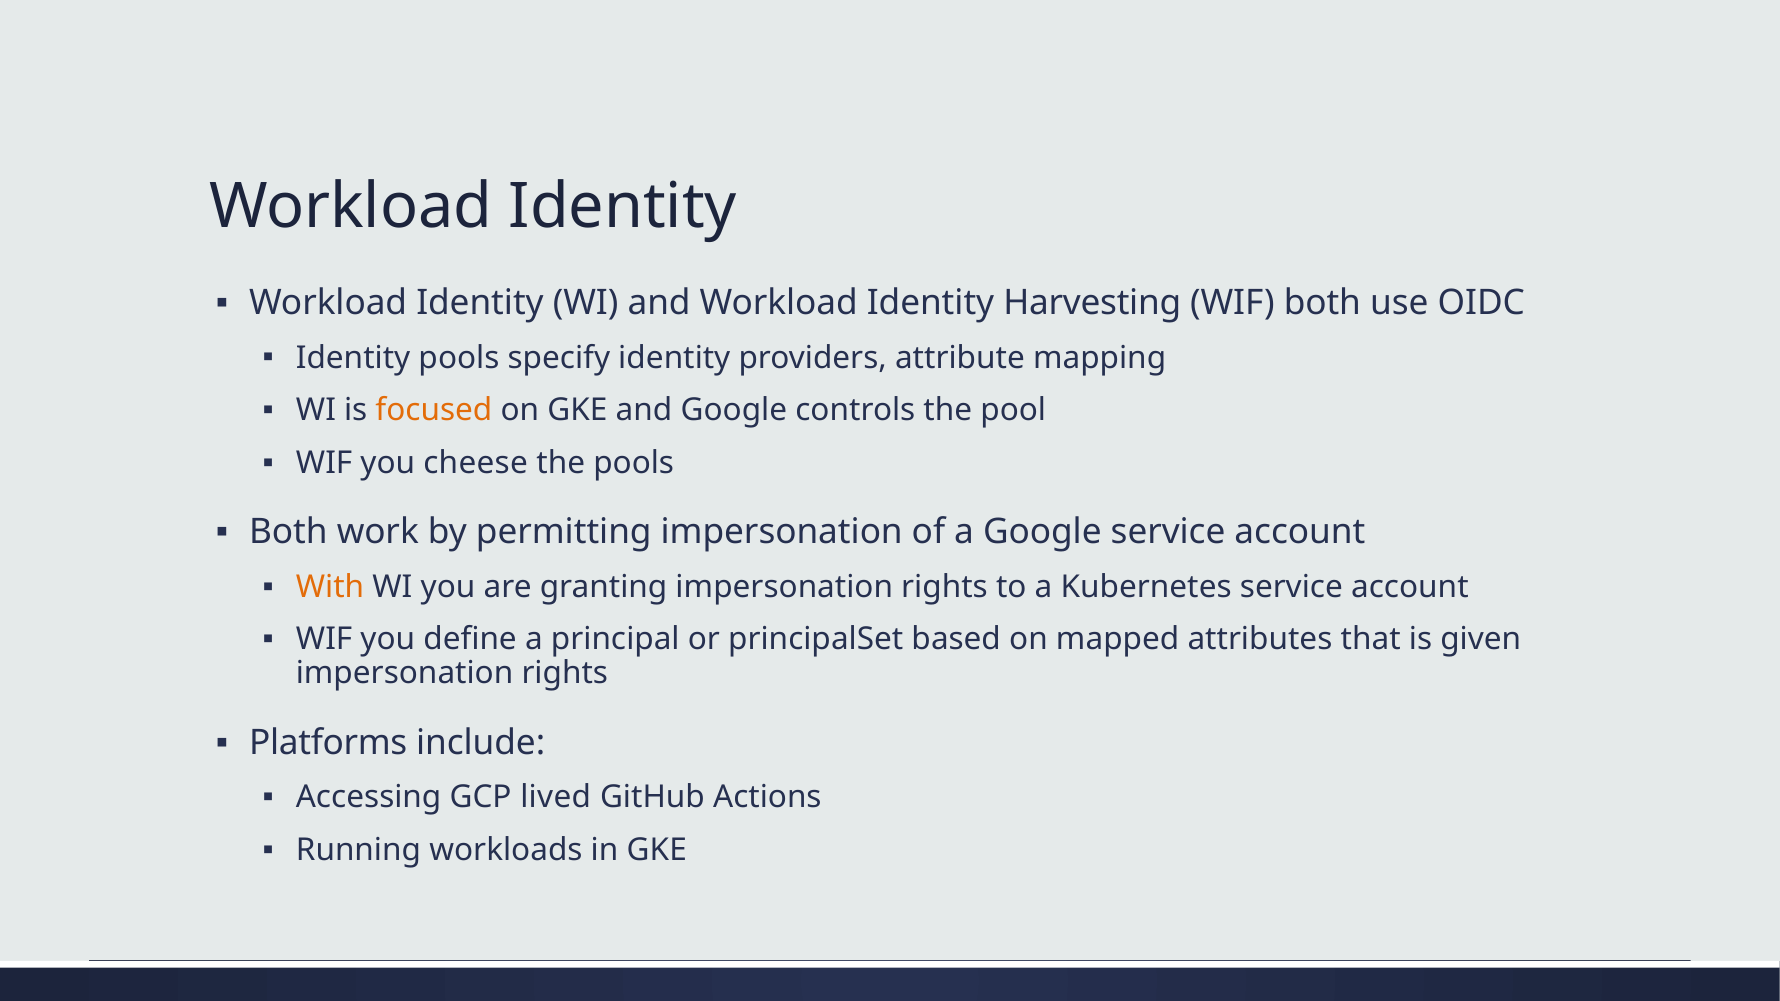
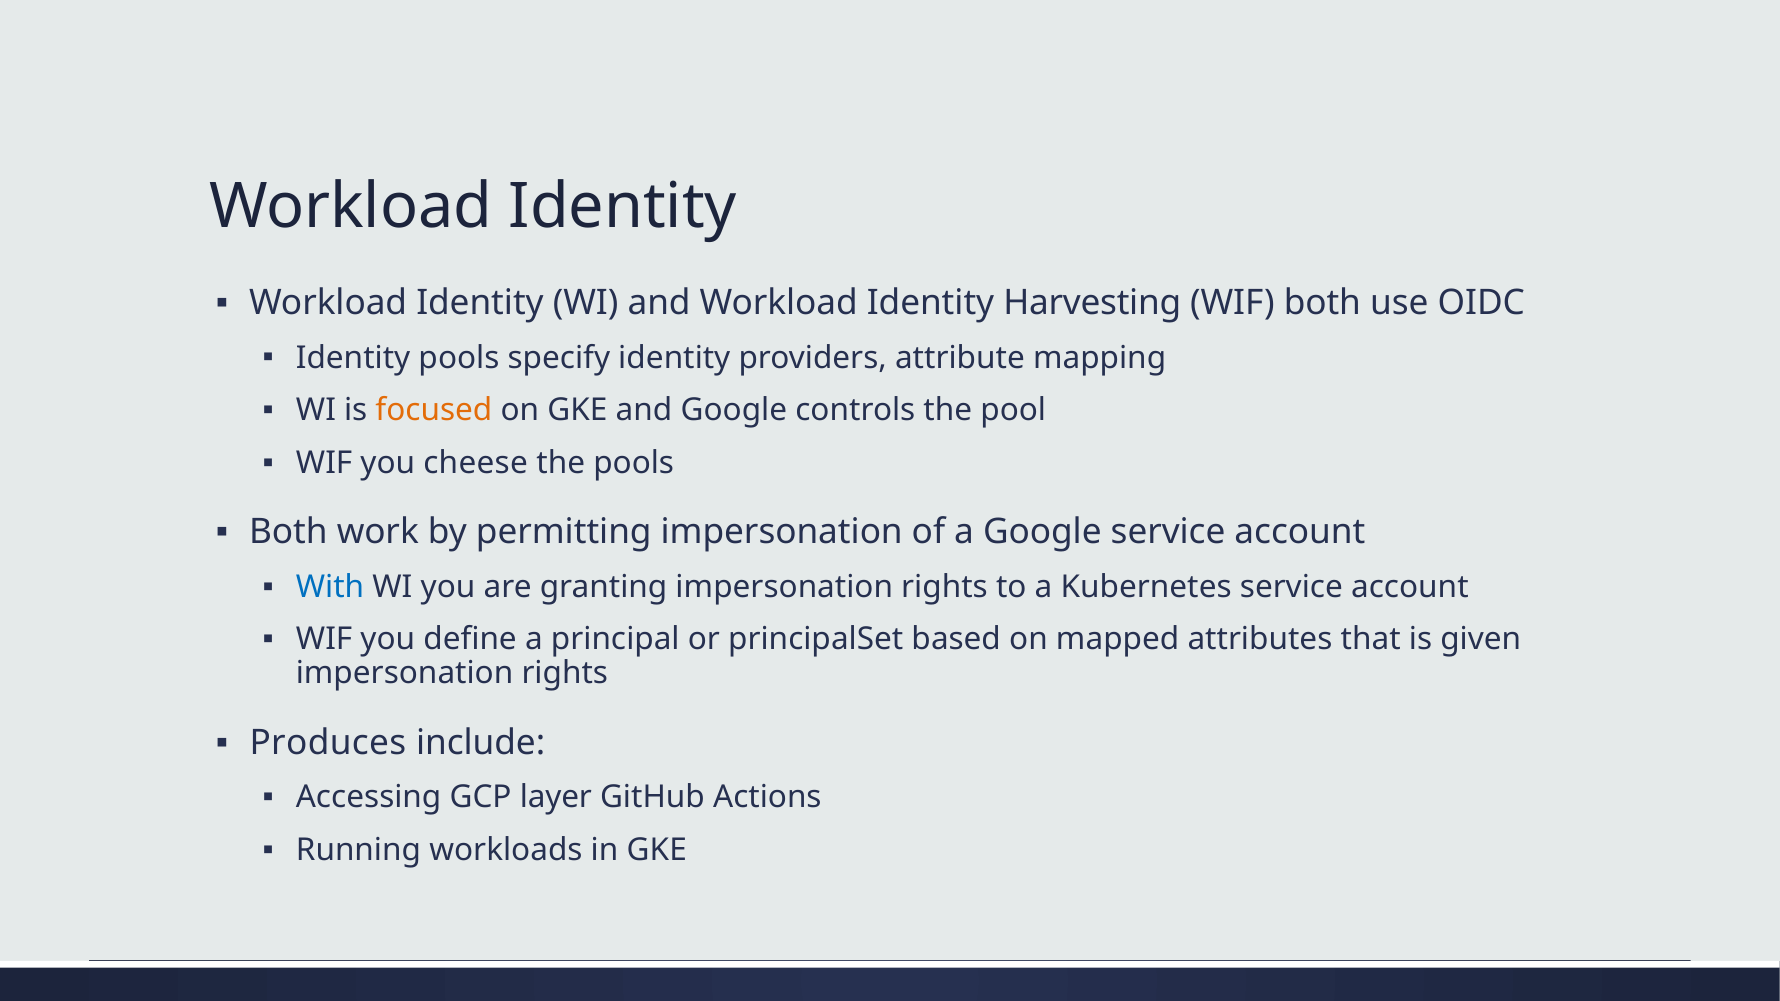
With colour: orange -> blue (330, 587)
Platforms: Platforms -> Produces (328, 743)
lived: lived -> layer (556, 798)
